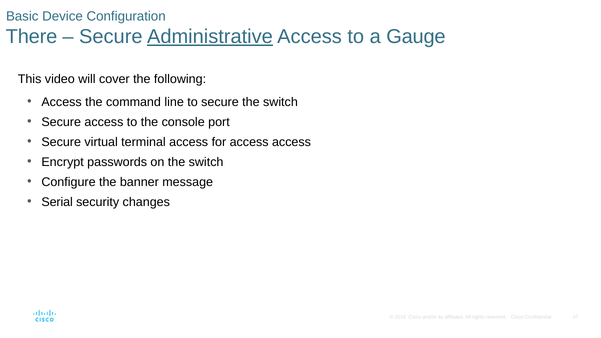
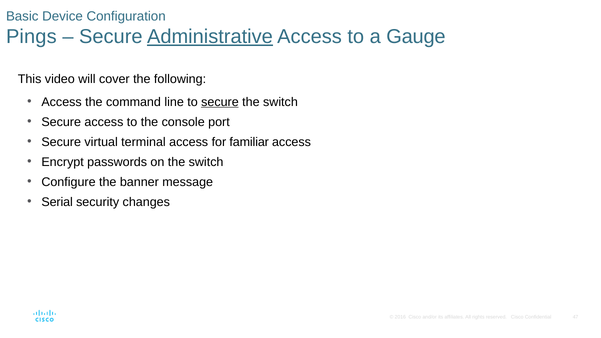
There: There -> Pings (31, 37)
secure underline: none -> present (220, 102)
for access: access -> familiar (249, 142)
